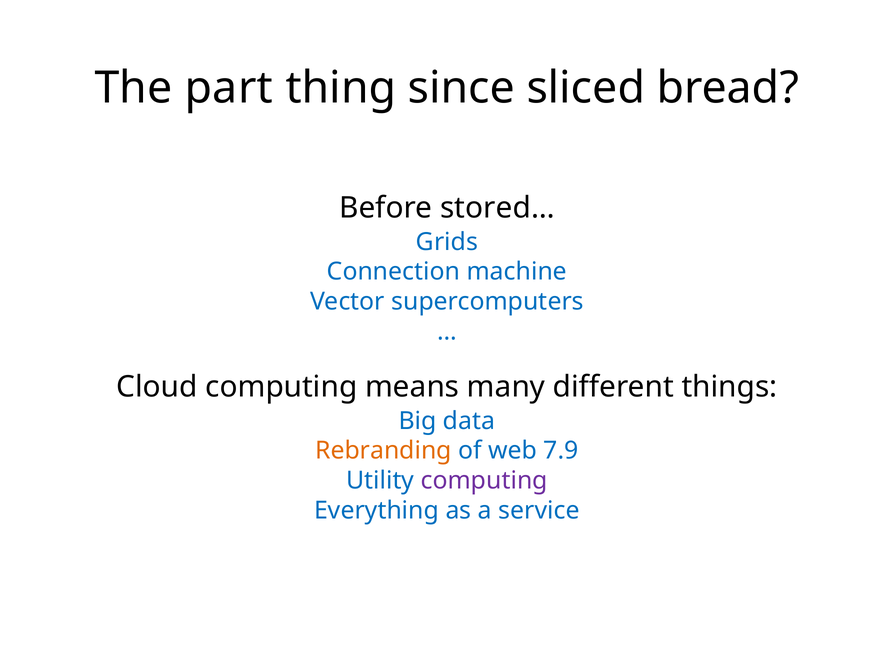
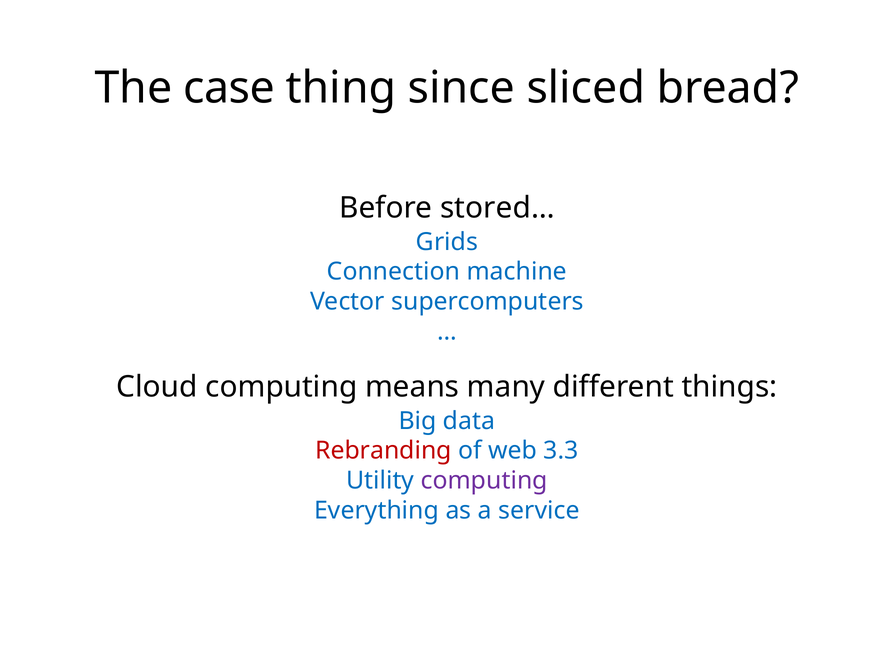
part: part -> case (229, 88)
Rebranding colour: orange -> red (383, 450)
7.9: 7.9 -> 3.3 (561, 450)
